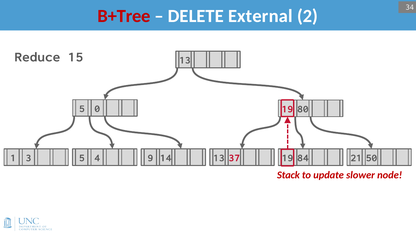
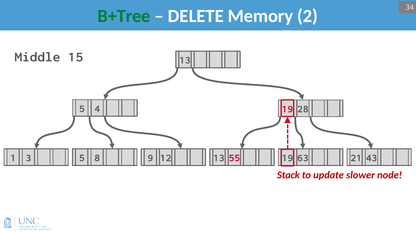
B+Tree colour: red -> green (124, 16)
External: External -> Memory (261, 16)
Reduce: Reduce -> Middle (37, 57)
0: 0 -> 4 (97, 109)
80: 80 -> 28 (303, 109)
4: 4 -> 8 (97, 158)
14: 14 -> 12 (166, 158)
37: 37 -> 55 (234, 158)
84: 84 -> 63 (303, 158)
50: 50 -> 43 (371, 158)
